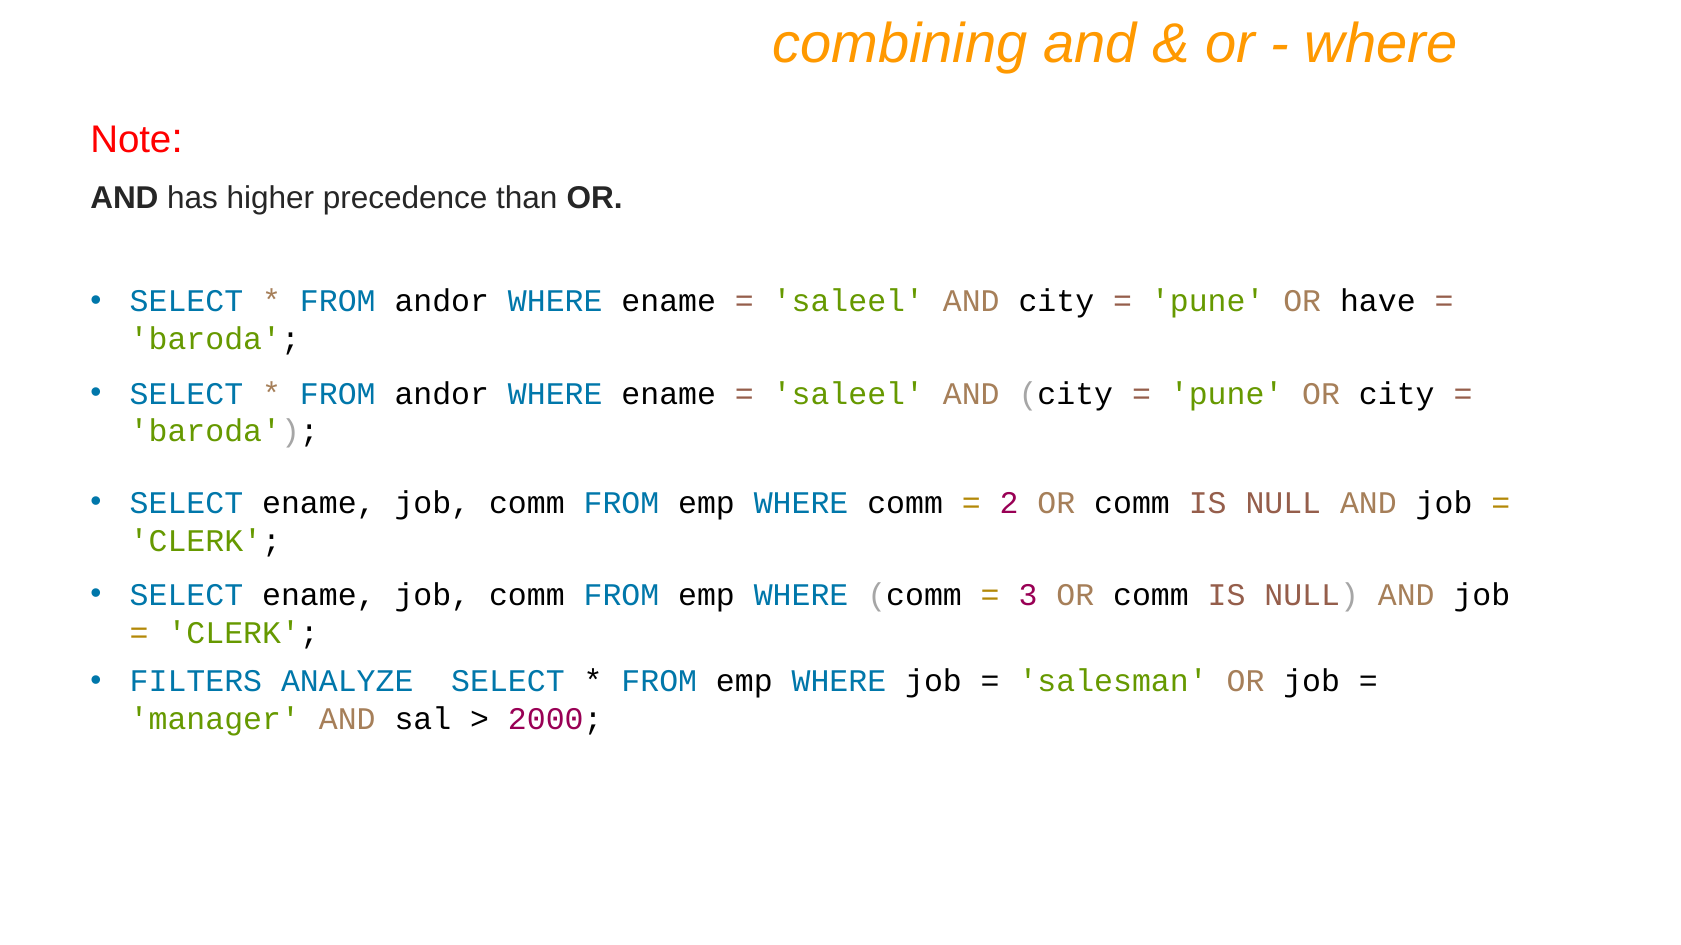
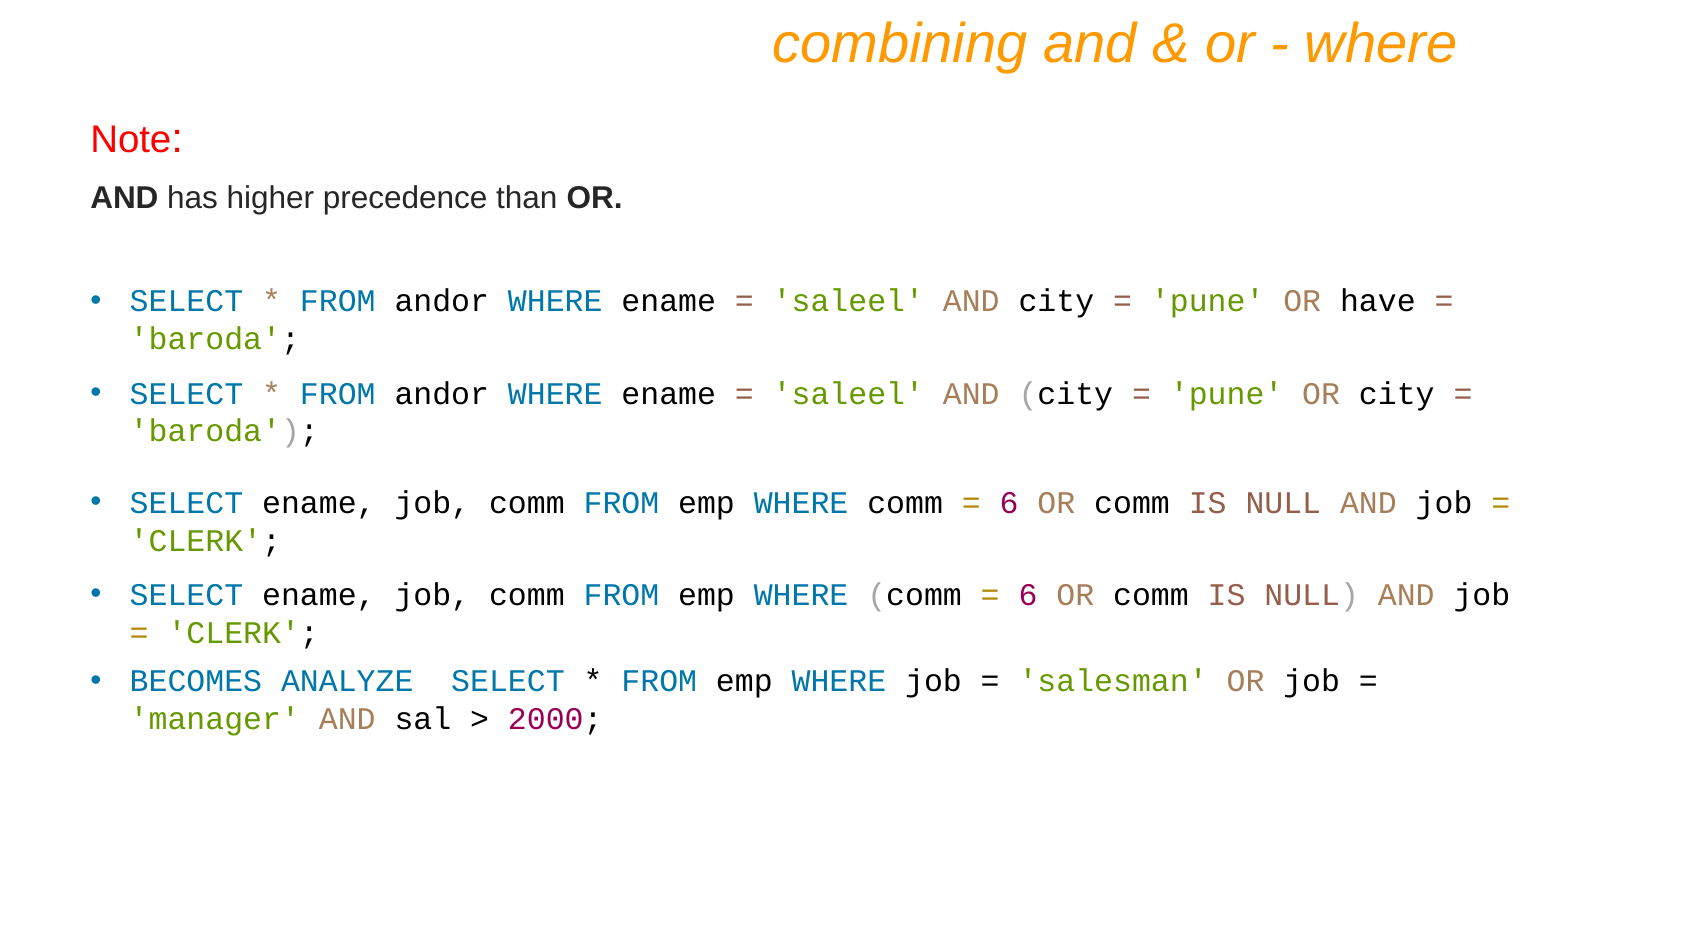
2: 2 -> 6 (1009, 503)
3: 3 -> 6 (1028, 596)
FILTERS: FILTERS -> BECOMES (196, 682)
